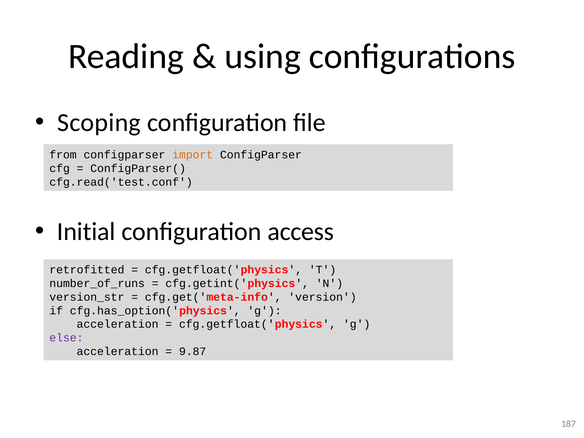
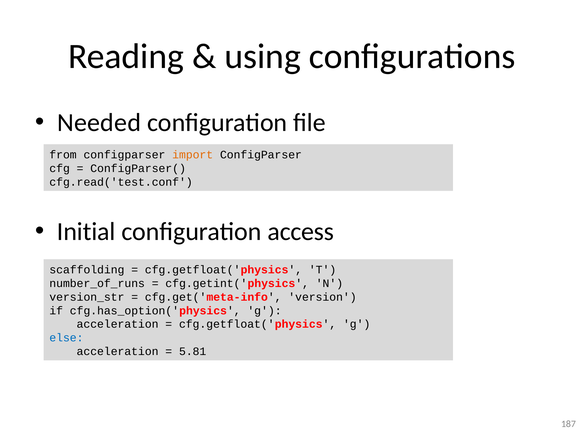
Scoping: Scoping -> Needed (99, 123)
retrofitted: retrofitted -> scaffolding (87, 270)
else colour: purple -> blue (66, 338)
9.87: 9.87 -> 5.81 (193, 352)
